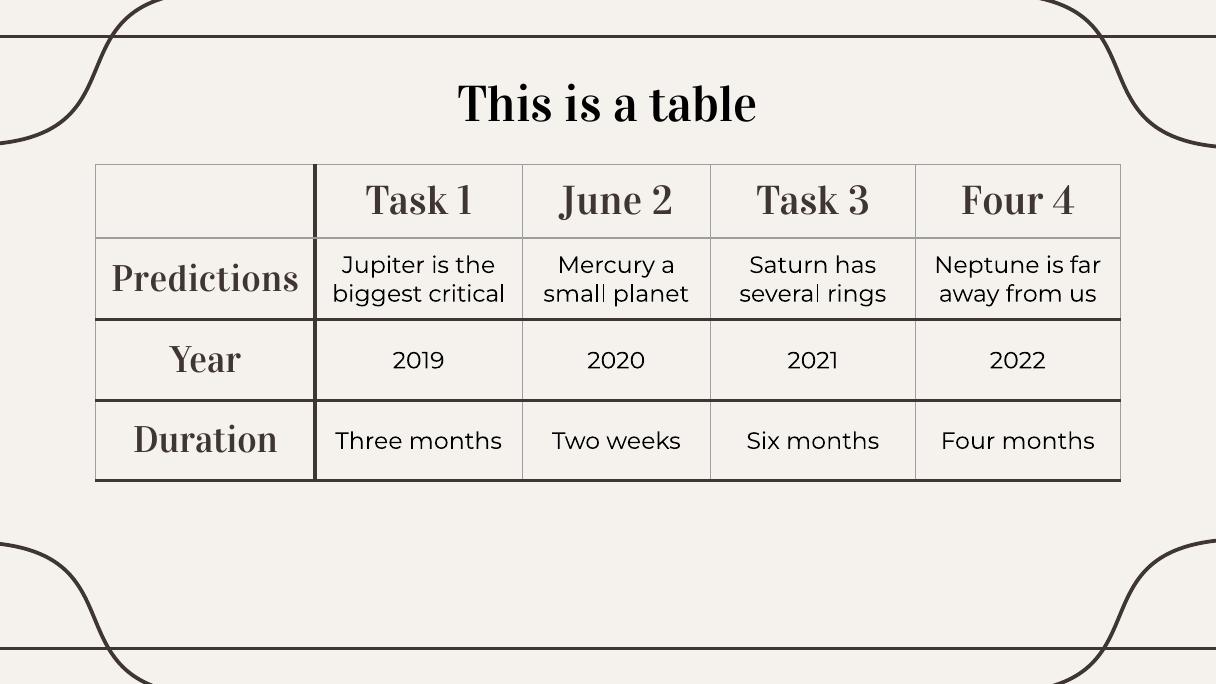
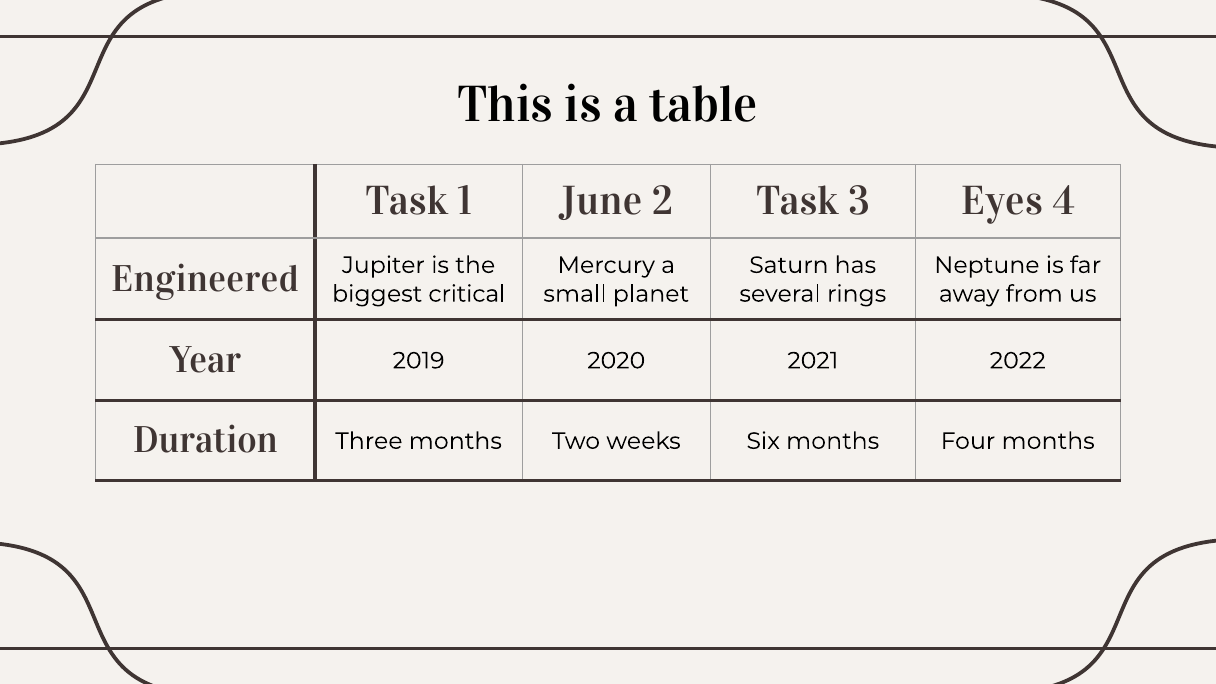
3 Four: Four -> Eyes (1002, 201)
Predictions: Predictions -> Engineered (205, 279)
